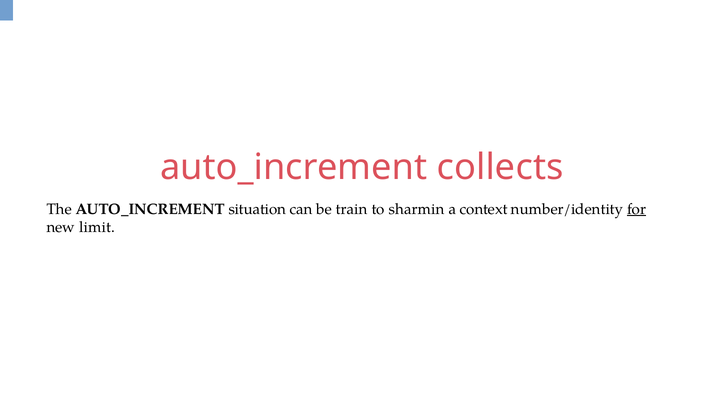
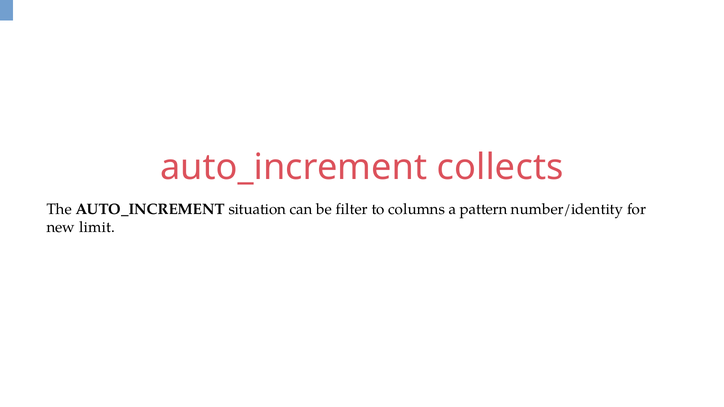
train: train -> filter (352, 209)
sharmin: sharmin -> columns (417, 209)
context: context -> pattern (484, 209)
for underline: present -> none (637, 209)
